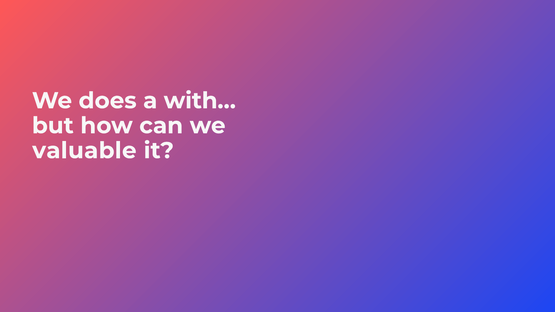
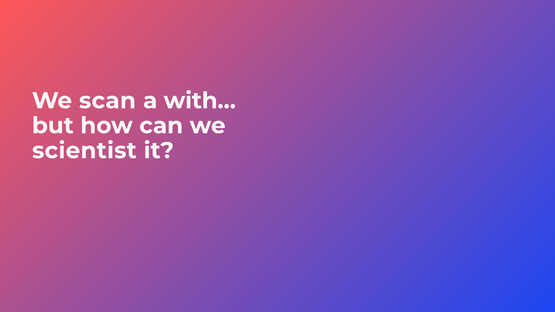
does: does -> scan (107, 101)
valuable: valuable -> scientist (84, 151)
